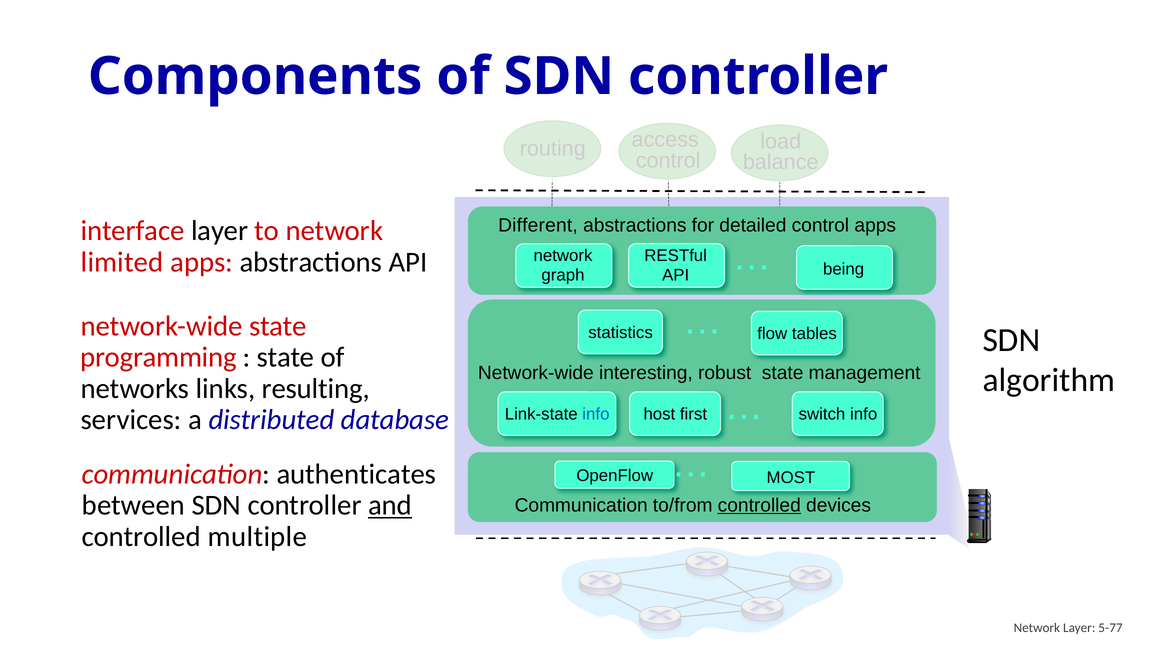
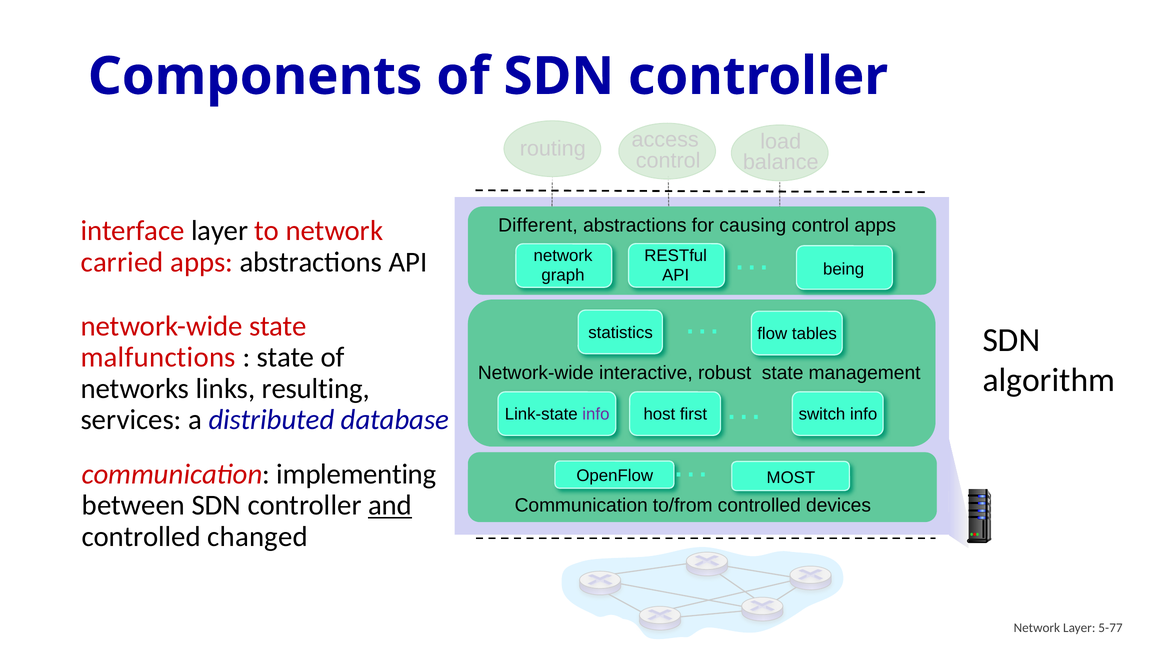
detailed: detailed -> causing (753, 225)
limited: limited -> carried (122, 262)
programming: programming -> malfunctions (158, 357)
interesting: interesting -> interactive (646, 373)
info colour: blue -> purple (596, 414)
authenticates: authenticates -> implementing (356, 474)
controlled underline: present -> none (759, 505)
multiple: multiple -> changed (258, 536)
